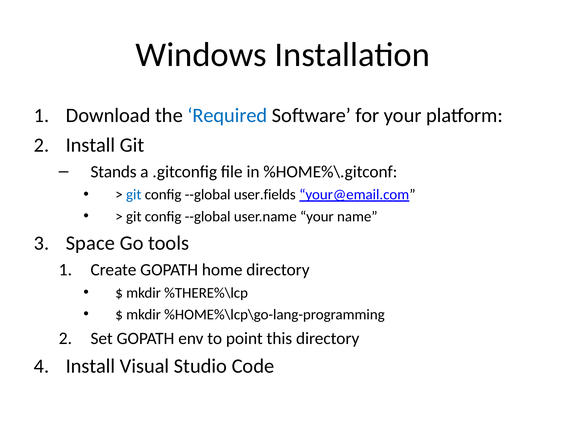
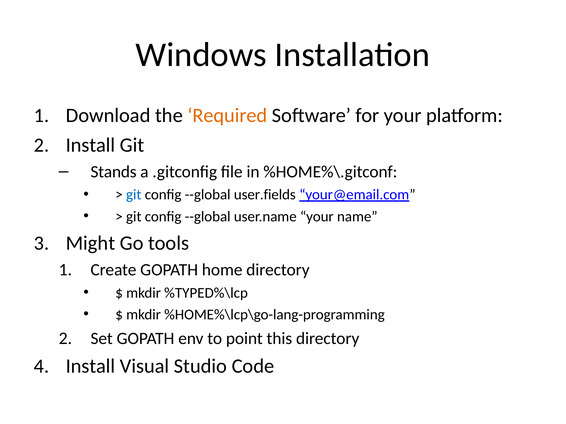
Required colour: blue -> orange (227, 116)
Space: Space -> Might (90, 243)
%THERE%\lcp: %THERE%\lcp -> %TYPED%\lcp (206, 293)
